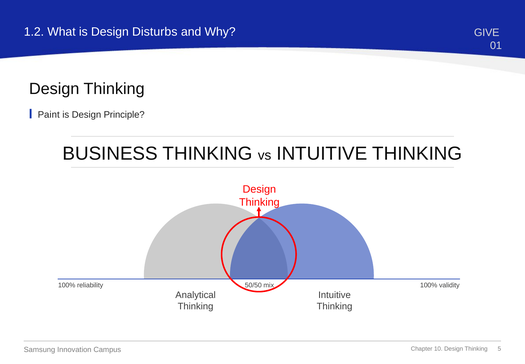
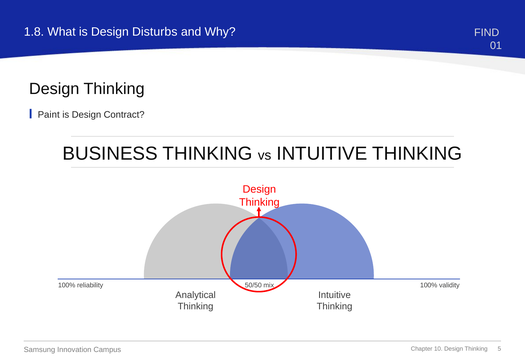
1.2: 1.2 -> 1.8 (34, 32)
GIVE: GIVE -> FIND (487, 33)
Principle: Principle -> Contract (124, 114)
